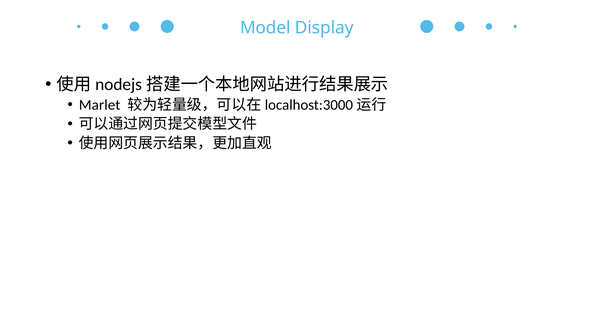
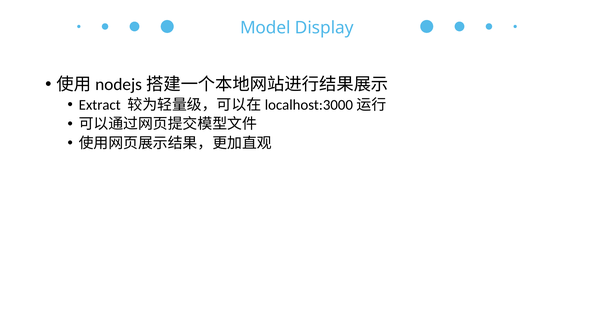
Marlet: Marlet -> Extract (100, 105)
